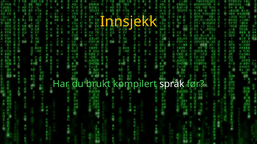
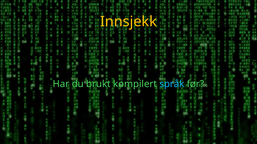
språk colour: white -> light blue (172, 84)
